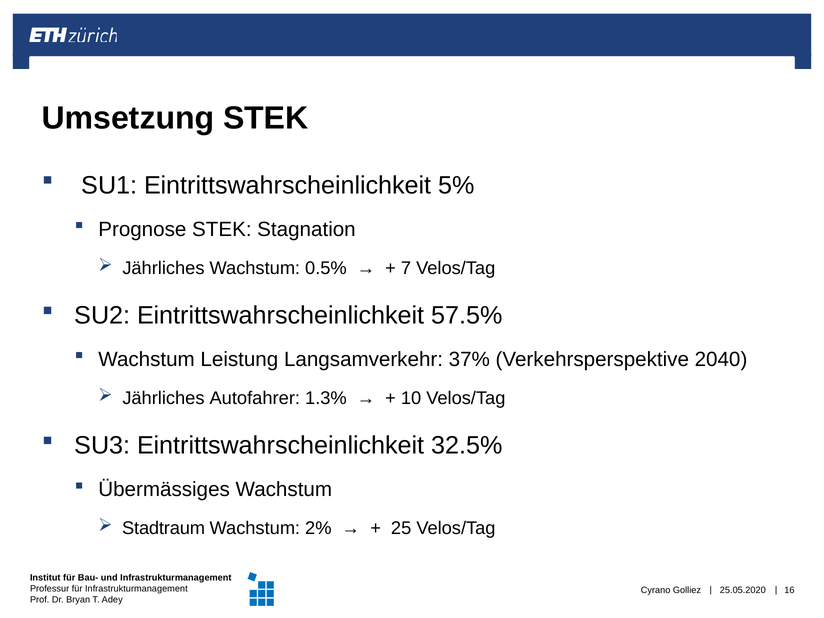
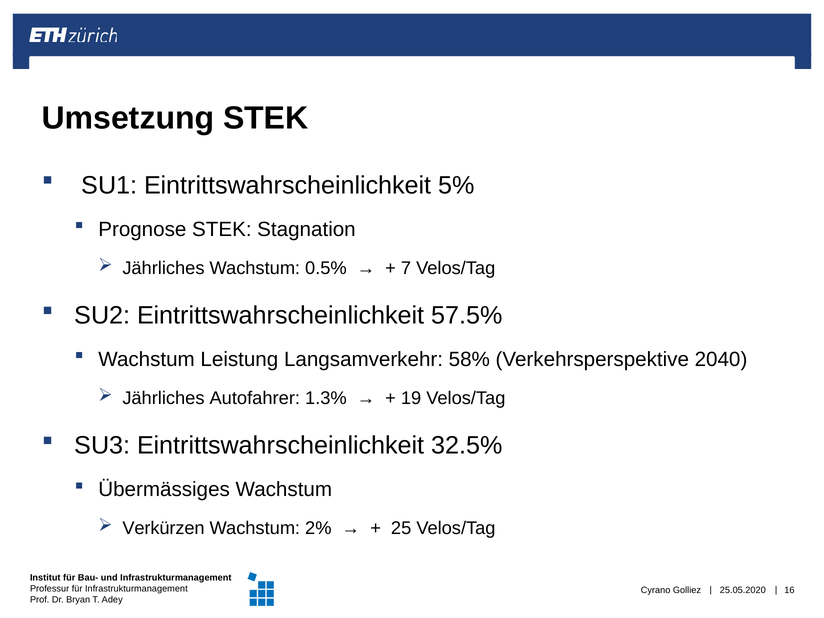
37%: 37% -> 58% (469, 360)
10: 10 -> 19 (411, 398)
Stadtraum: Stadtraum -> Verkürzen (164, 528)
